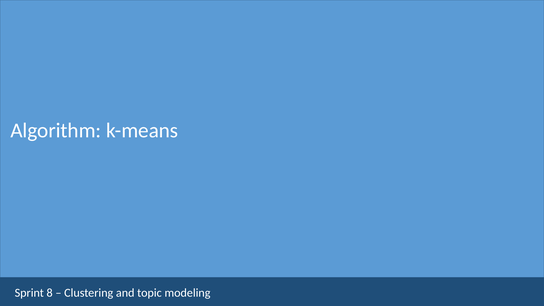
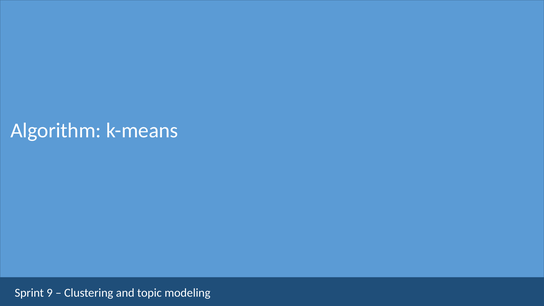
8: 8 -> 9 (50, 293)
